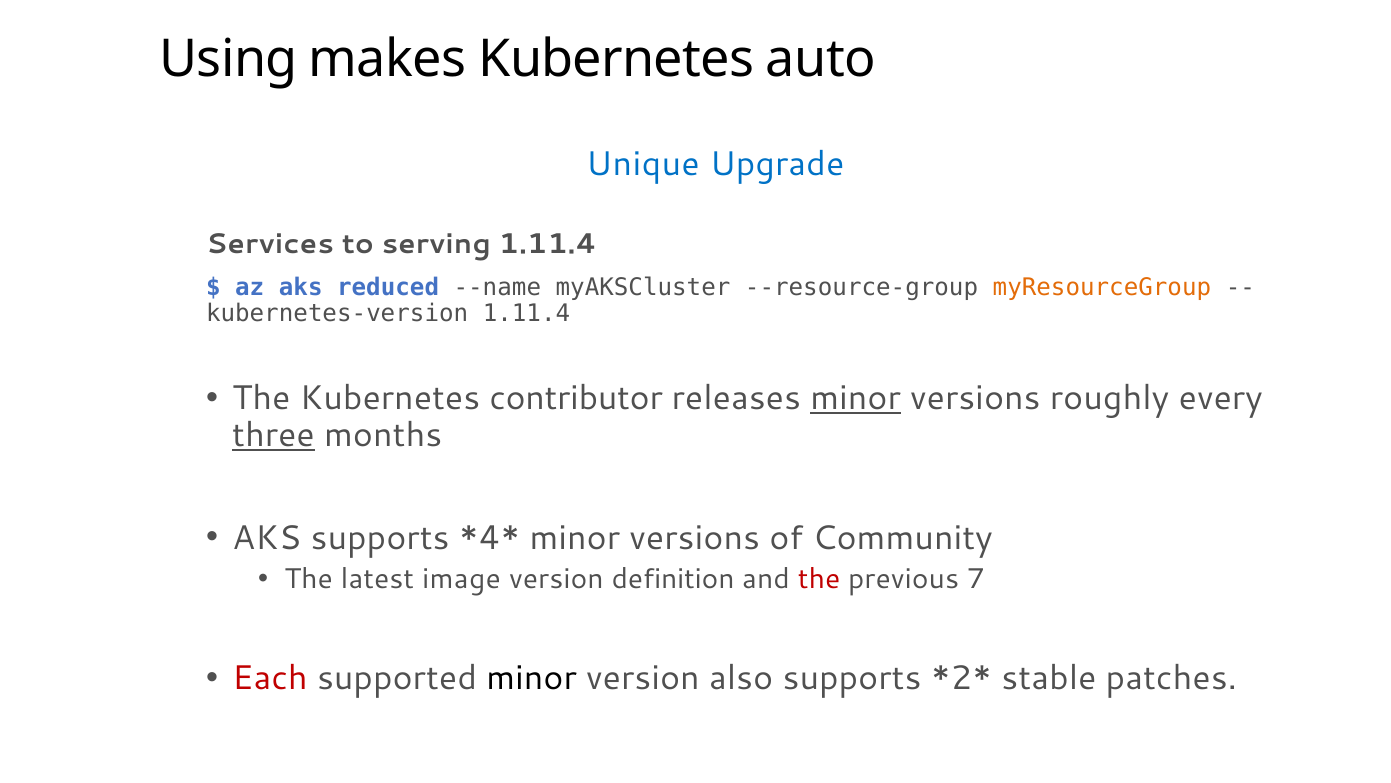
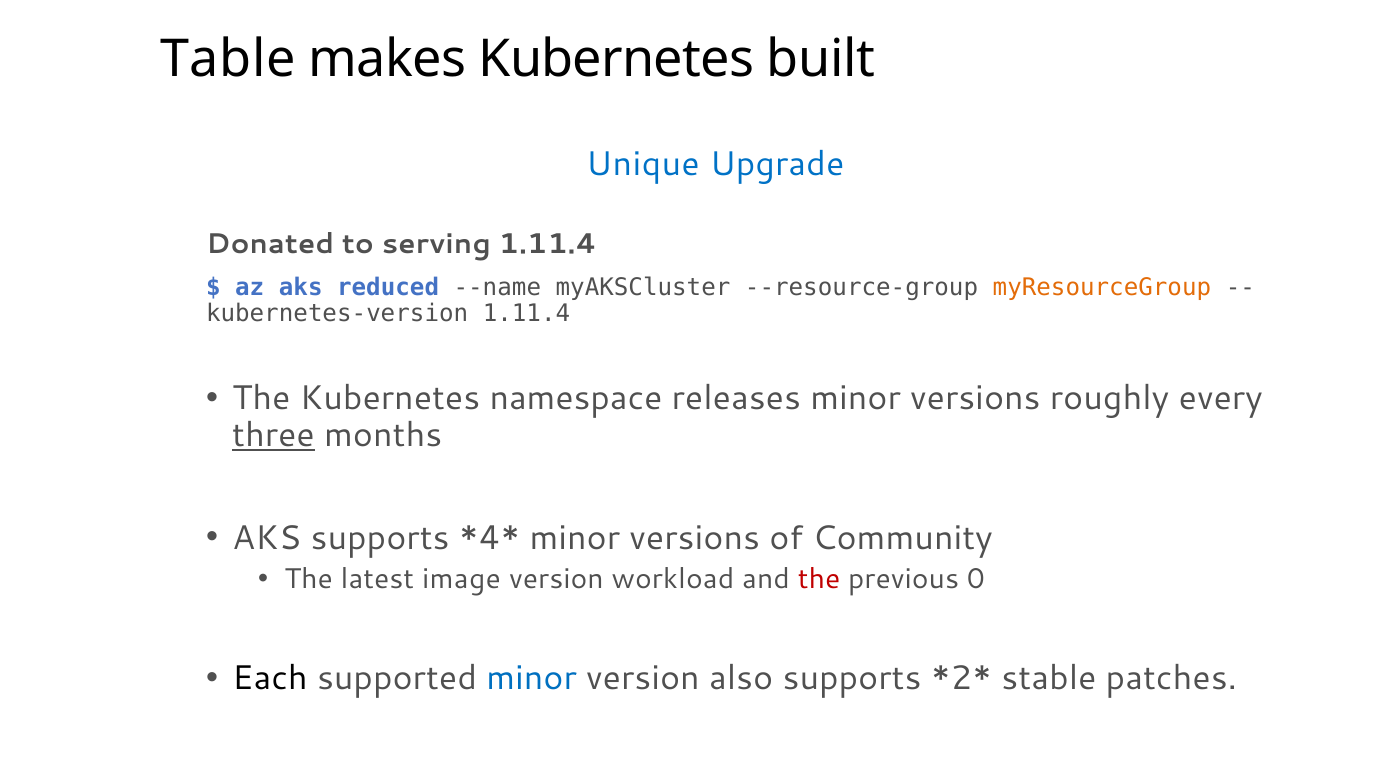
Using: Using -> Table (228, 60)
auto: auto -> built (821, 60)
Services: Services -> Donated (270, 244)
contributor: contributor -> namespace (576, 398)
minor underline: present -> none (856, 398)
definition: definition -> workload (673, 578)
7: 7 -> 0 (976, 578)
Each colour: red -> black (270, 678)
minor colour: black -> blue (532, 678)
